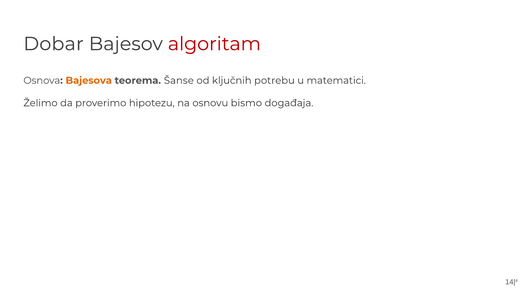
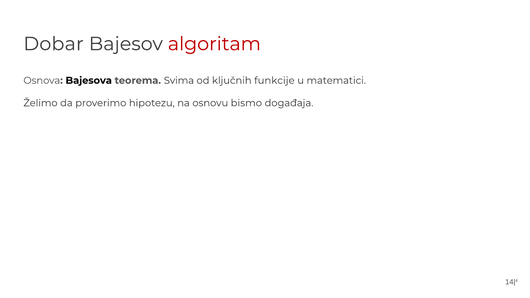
Bajesova colour: orange -> black (89, 81)
Šanse: Šanse -> Svima (179, 81)
potrebu: potrebu -> funkcije (274, 81)
